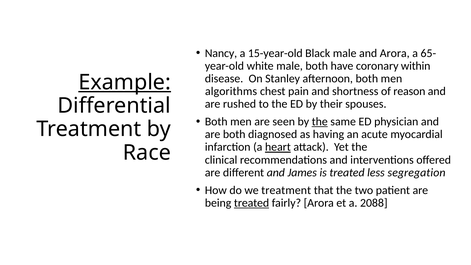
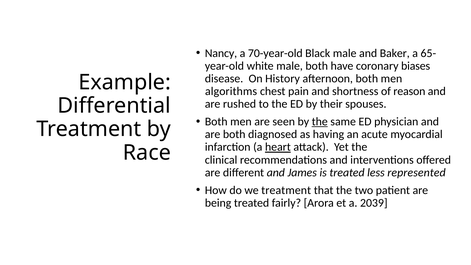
15-year-old: 15-year-old -> 70-year-old (275, 53)
and Arora: Arora -> Baker (395, 53)
within: within -> biases (416, 66)
Stanley: Stanley -> History (283, 79)
Example underline: present -> none (125, 82)
segregation: segregation -> represented (417, 172)
treated underline: present -> none (252, 203)
2088: 2088 -> 2039 (374, 203)
